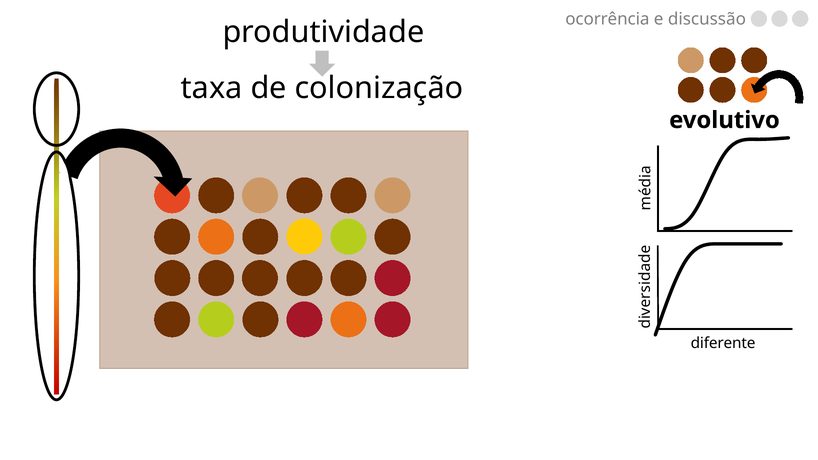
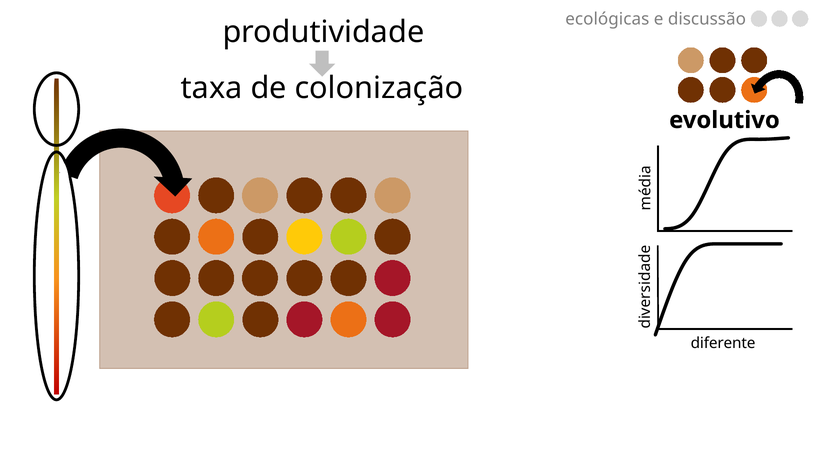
ocorrência: ocorrência -> ecológicas (607, 19)
